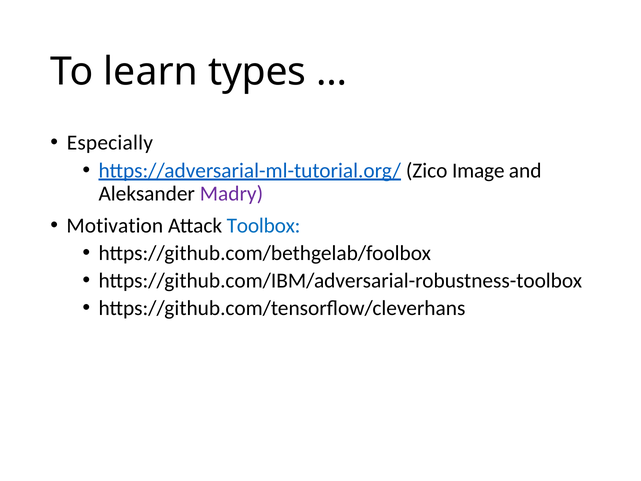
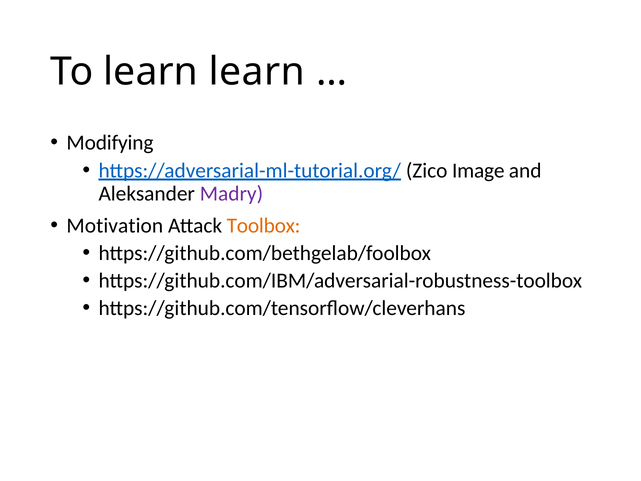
learn types: types -> learn (257, 72)
Especially: Especially -> Modifying (110, 143)
Toolbox colour: blue -> orange (264, 226)
